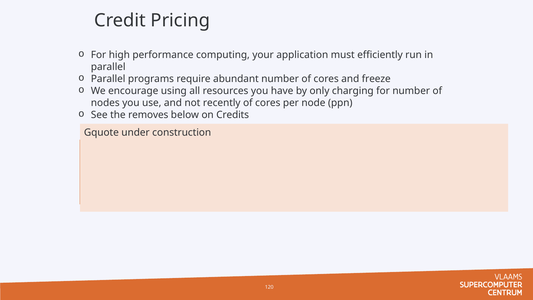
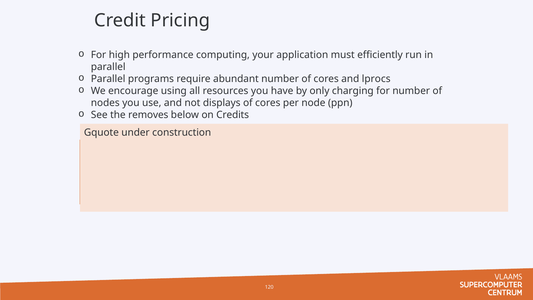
freeze: freeze -> lprocs (376, 79)
recently: recently -> displays (222, 103)
